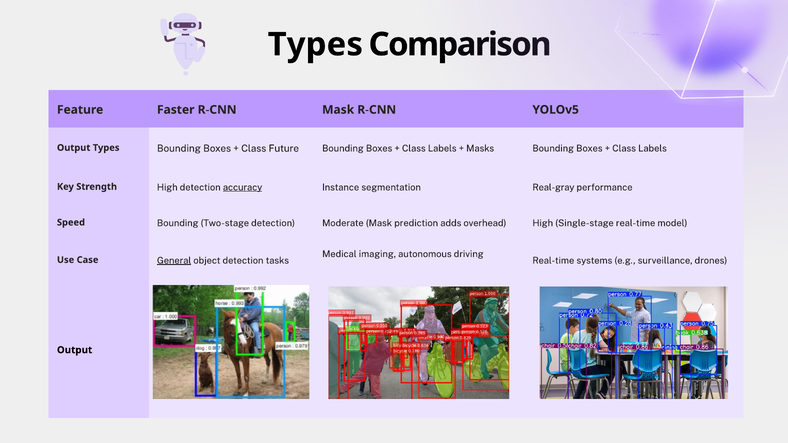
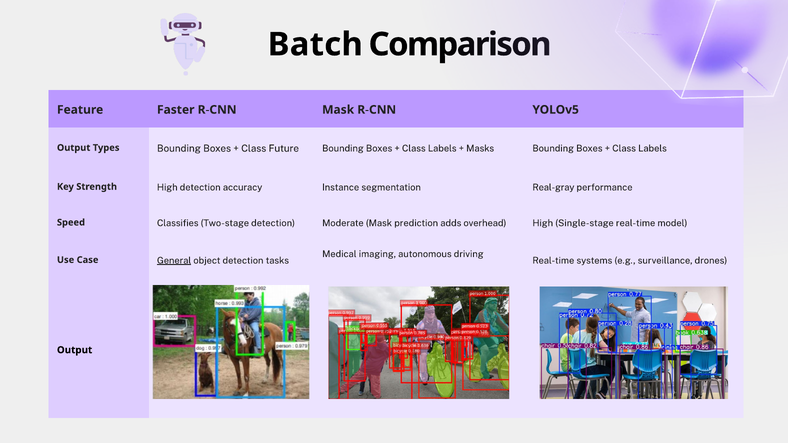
Types: Types -> Batch (315, 45)
accuracy underline: present -> none (243, 187)
Speed Bounding: Bounding -> Classifies (178, 223)
